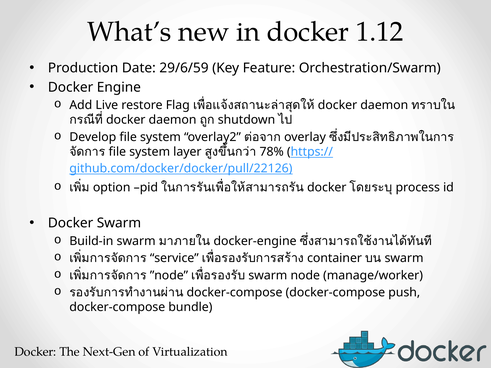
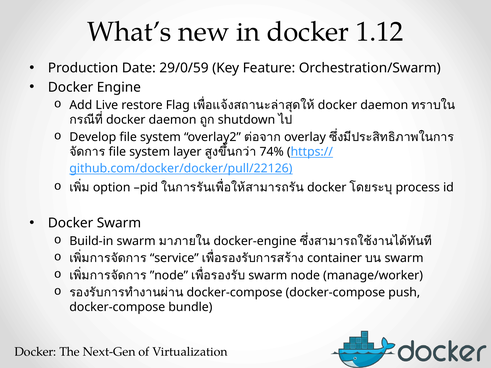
29/6/59: 29/6/59 -> 29/0/59 (184, 68)
78%: 78% -> 74% (272, 152)
